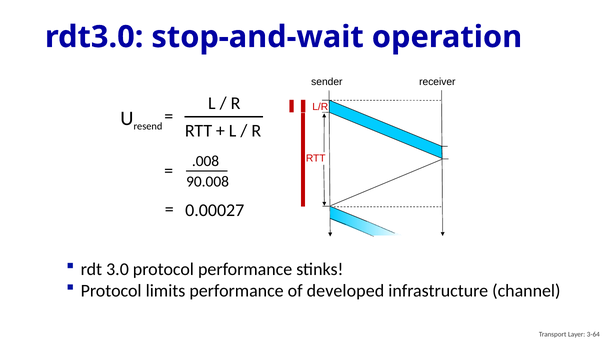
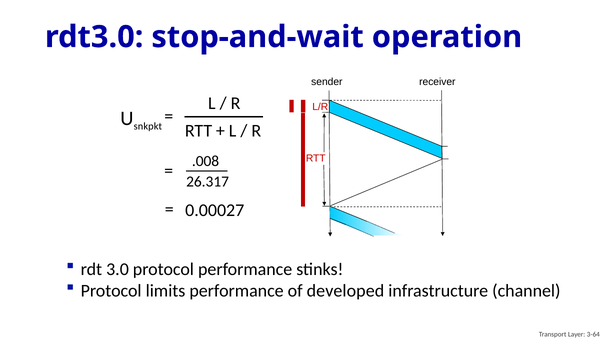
resend: resend -> snkpkt (148, 127)
90.008: 90.008 -> 26.317 (208, 182)
